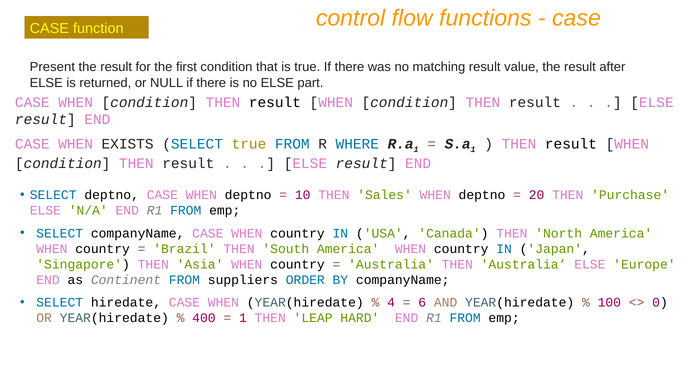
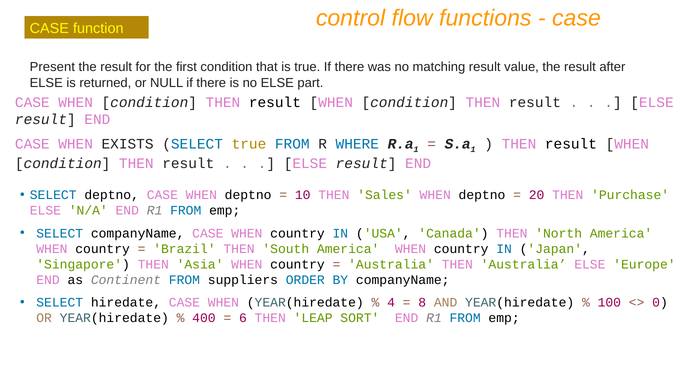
6: 6 -> 8 (422, 302)
1: 1 -> 6 (243, 318)
HARD: HARD -> SORT (360, 318)
